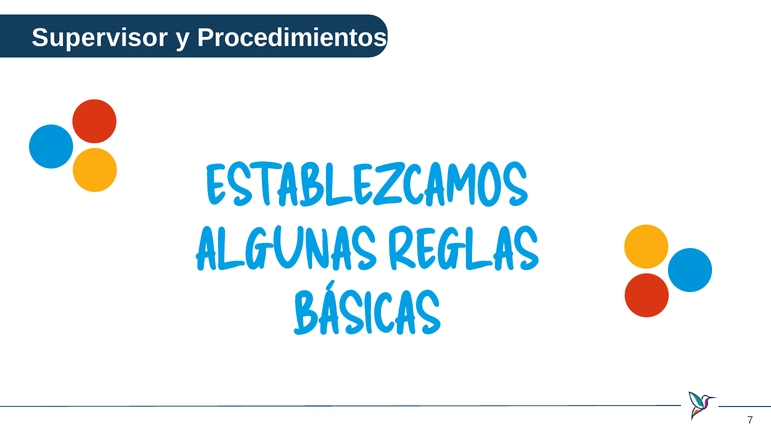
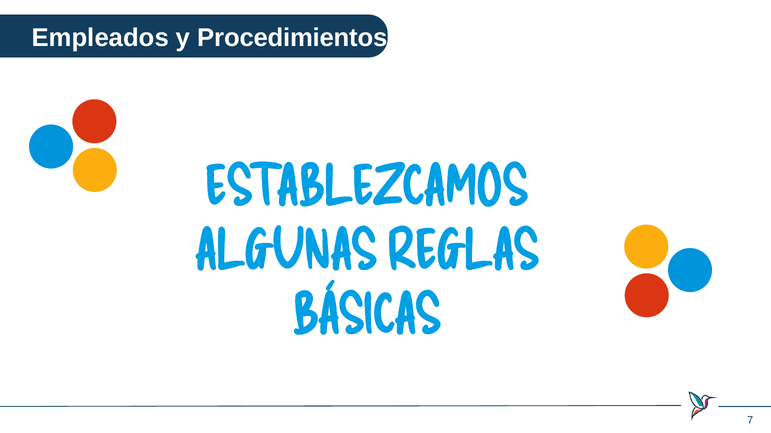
Supervisor: Supervisor -> Empleados (100, 38)
